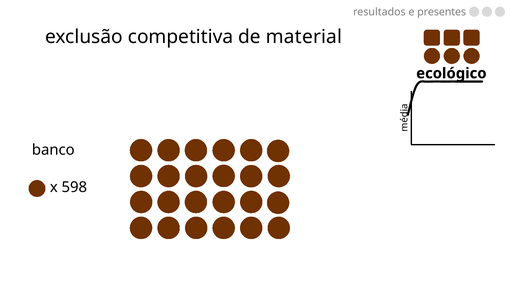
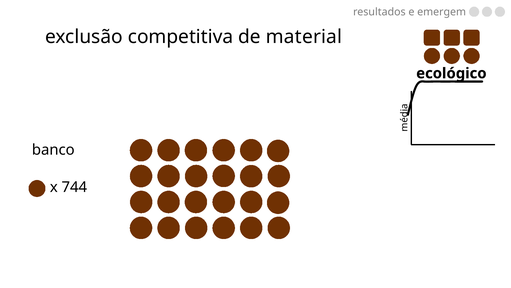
presentes: presentes -> emergem (442, 12)
598: 598 -> 744 (74, 187)
